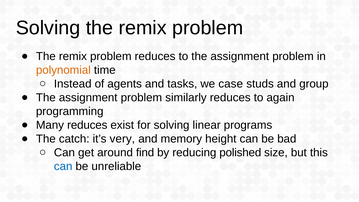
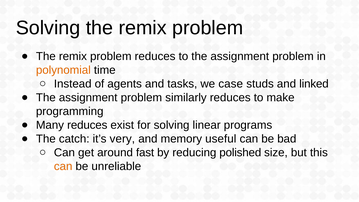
group: group -> linked (314, 84)
again: again -> make (281, 98)
height: height -> useful (221, 139)
find: find -> fast (145, 153)
can colour: blue -> orange (63, 166)
